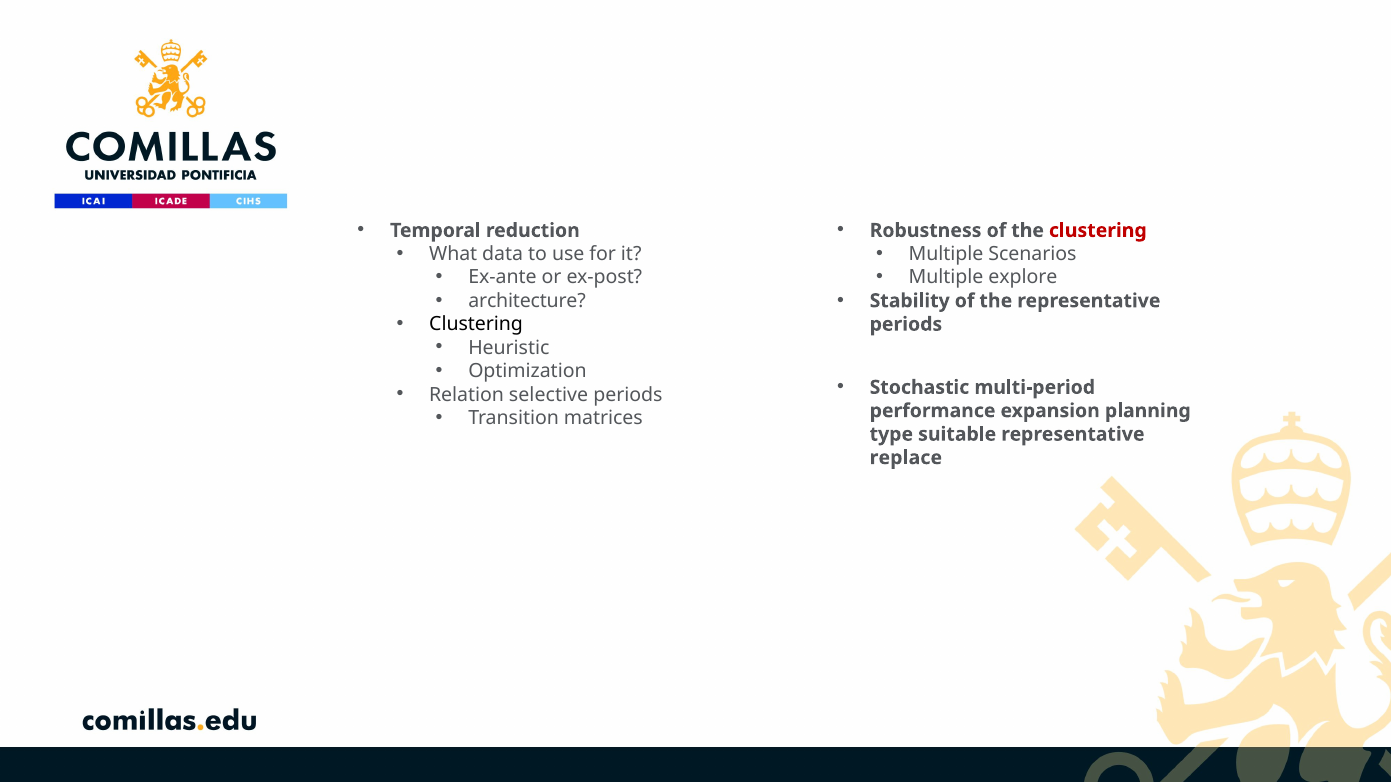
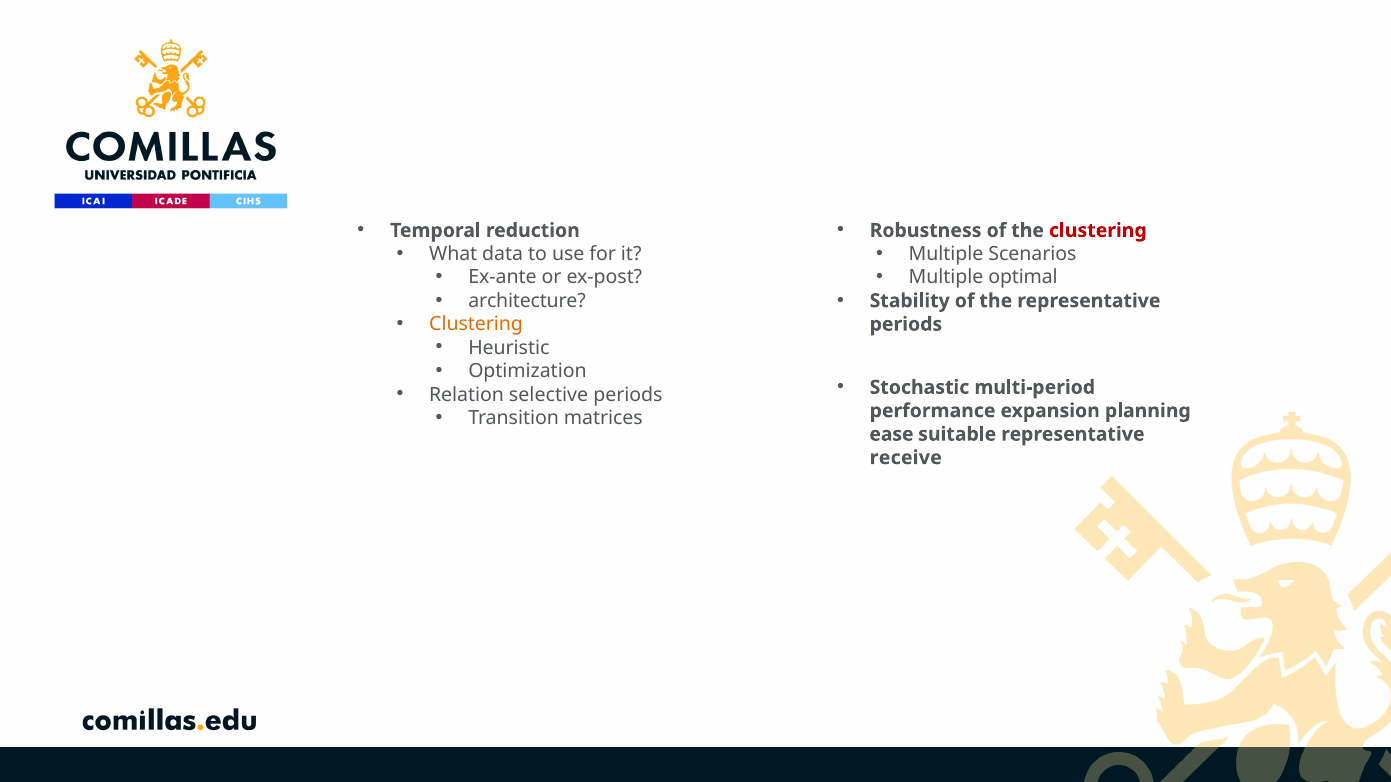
explore: explore -> optimal (1023, 278)
Clustering colour: black -> orange (476, 324)
type: type -> ease (891, 434)
replace: replace -> receive (906, 458)
